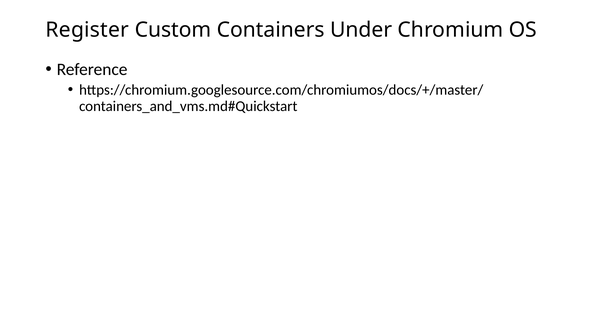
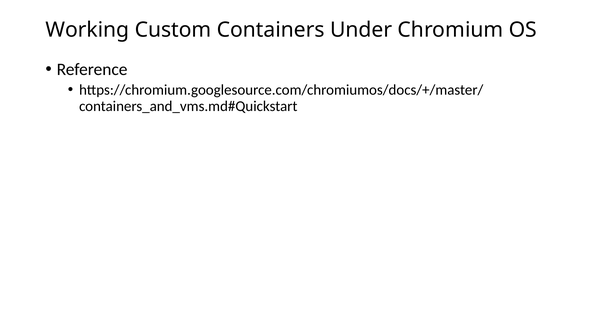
Register: Register -> Working (87, 30)
